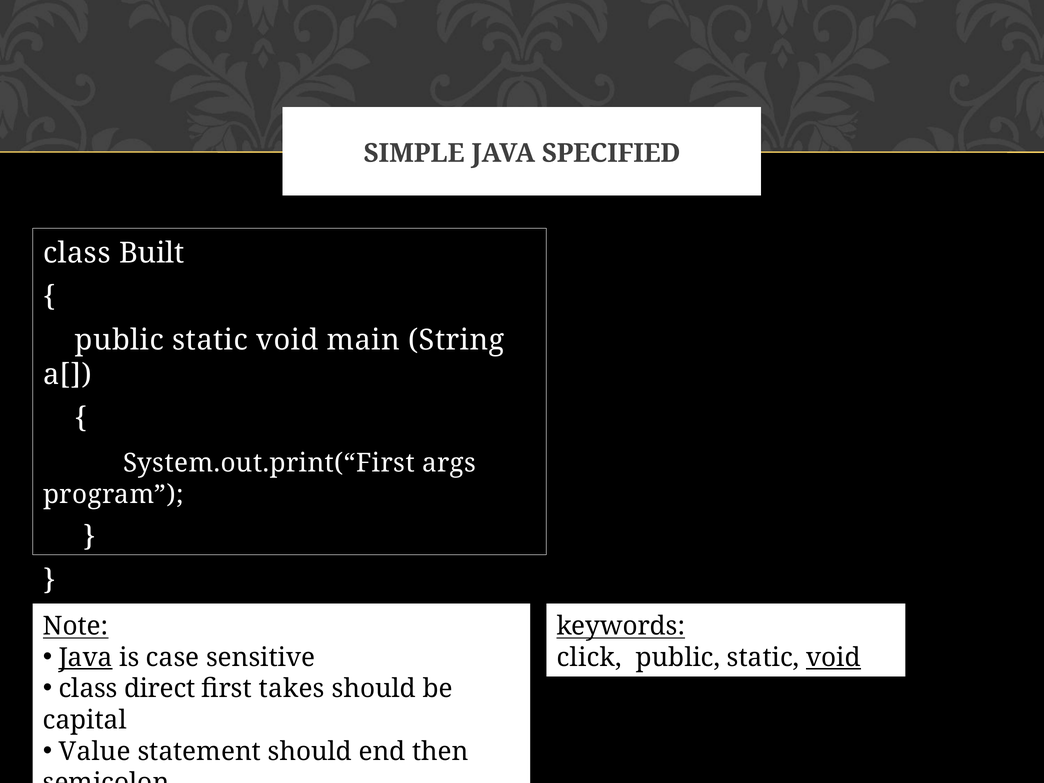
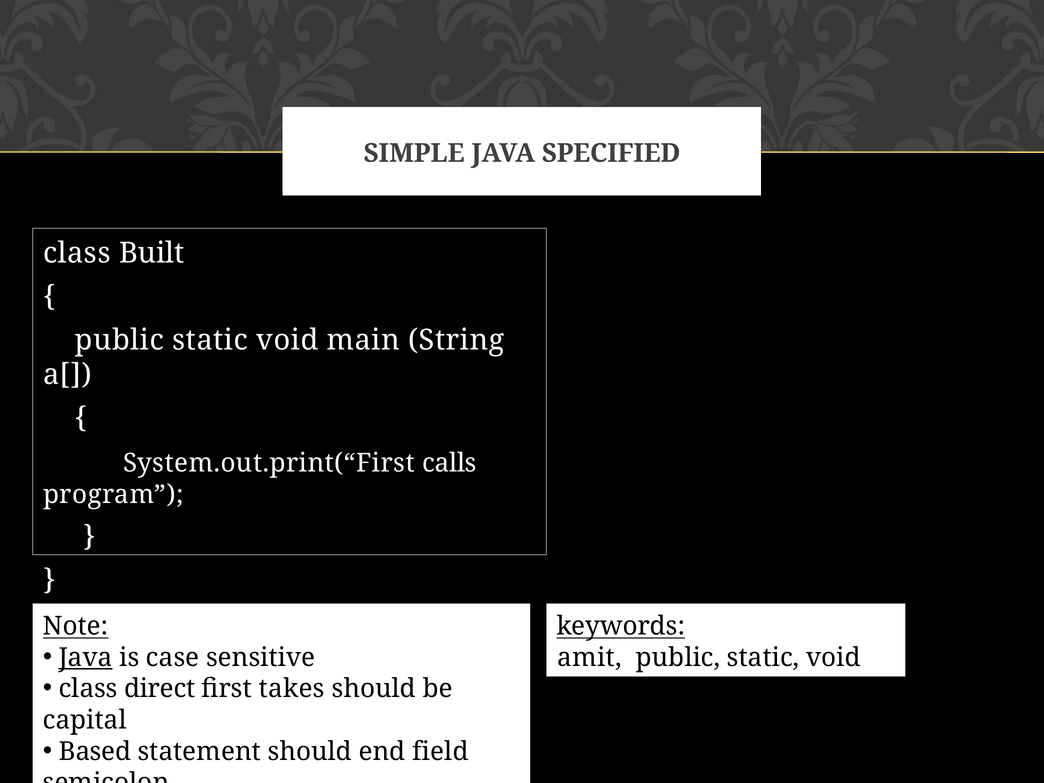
args: args -> calls (449, 463)
click: click -> amit (589, 657)
void underline: present -> none (834, 657)
Value: Value -> Based (95, 751)
then: then -> field (440, 751)
